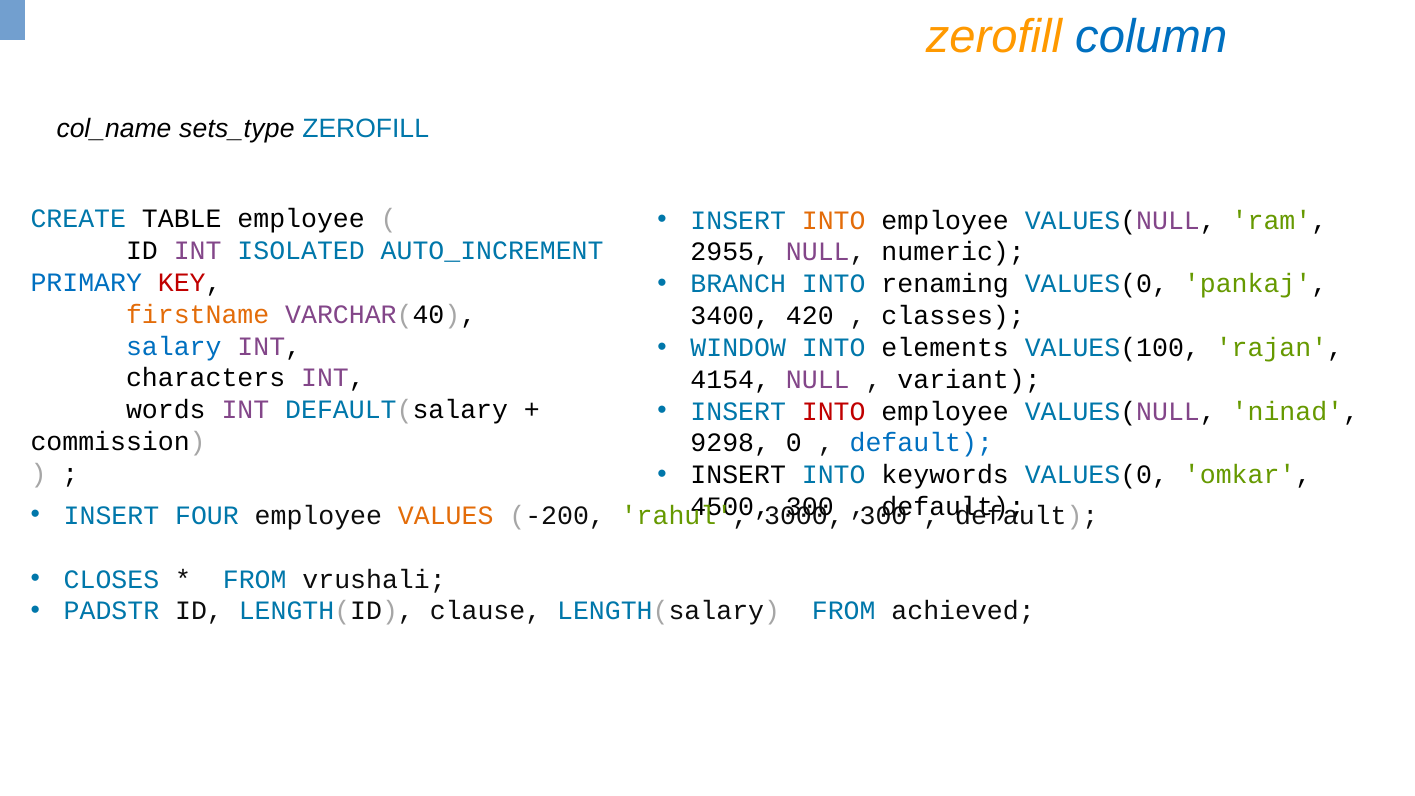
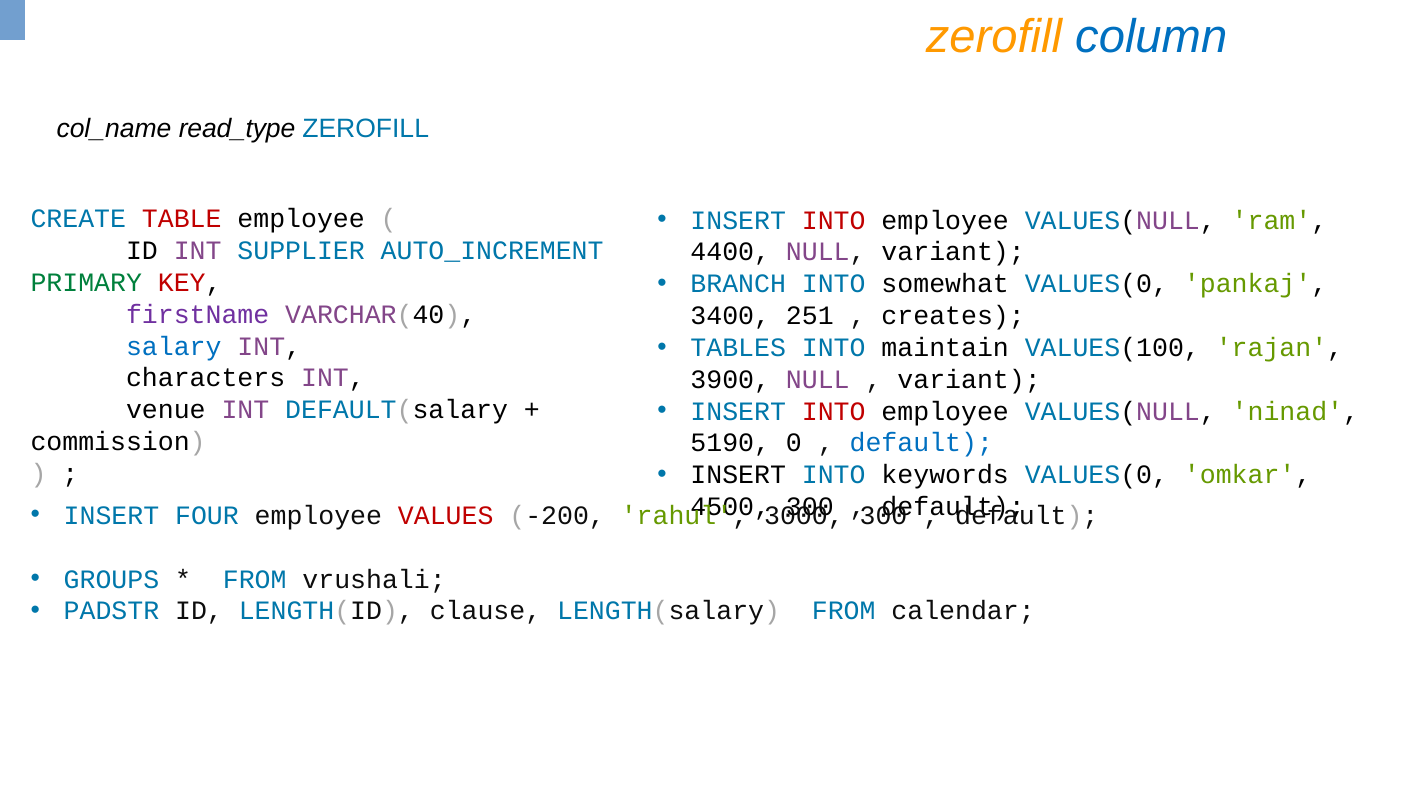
sets_type: sets_type -> read_type (237, 128)
INTO colour: orange -> red (834, 220)
TABLE colour: black -> red (182, 219)
ISOLATED: ISOLATED -> SUPPLIER (301, 251)
2955: 2955 -> 4400 (730, 252)
NULL numeric: numeric -> variant (953, 252)
renaming: renaming -> somewhat (945, 284)
PRIMARY colour: blue -> green (86, 283)
firstName colour: orange -> purple (198, 315)
420: 420 -> 251 (810, 316)
classes: classes -> creates (953, 316)
WINDOW: WINDOW -> TABLES (738, 348)
elements: elements -> maintain (945, 348)
4154: 4154 -> 3900 (730, 380)
words: words -> venue (166, 410)
9298: 9298 -> 5190 (730, 443)
VALUES colour: orange -> red (446, 516)
CLOSES: CLOSES -> GROUPS (111, 579)
achieved: achieved -> calendar (963, 611)
